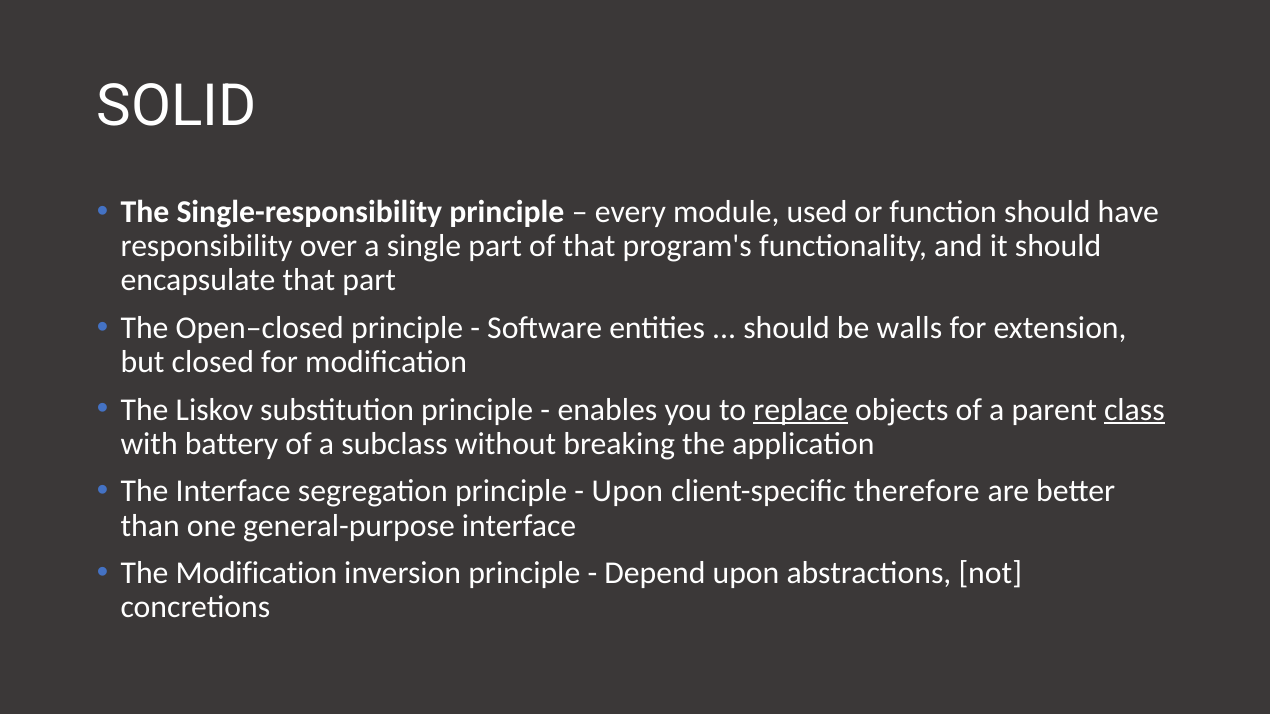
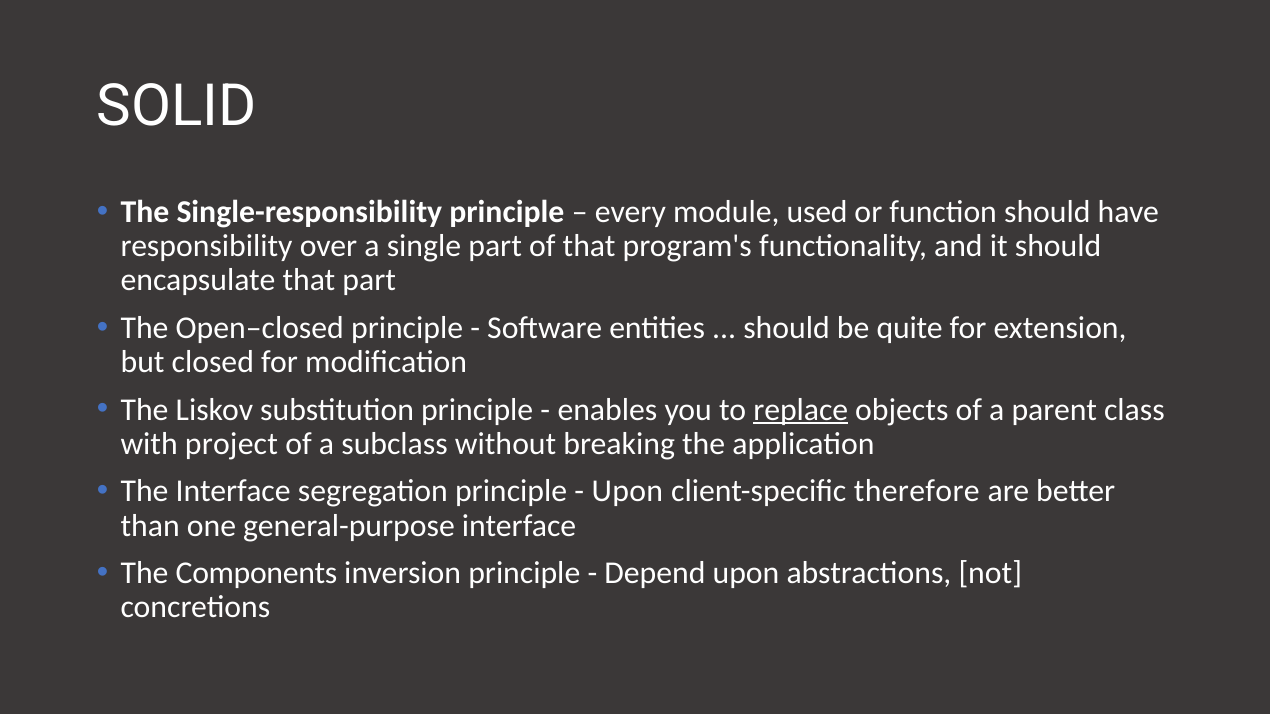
walls: walls -> quite (910, 328)
class underline: present -> none (1134, 410)
battery: battery -> project (231, 444)
The Modification: Modification -> Components (257, 573)
